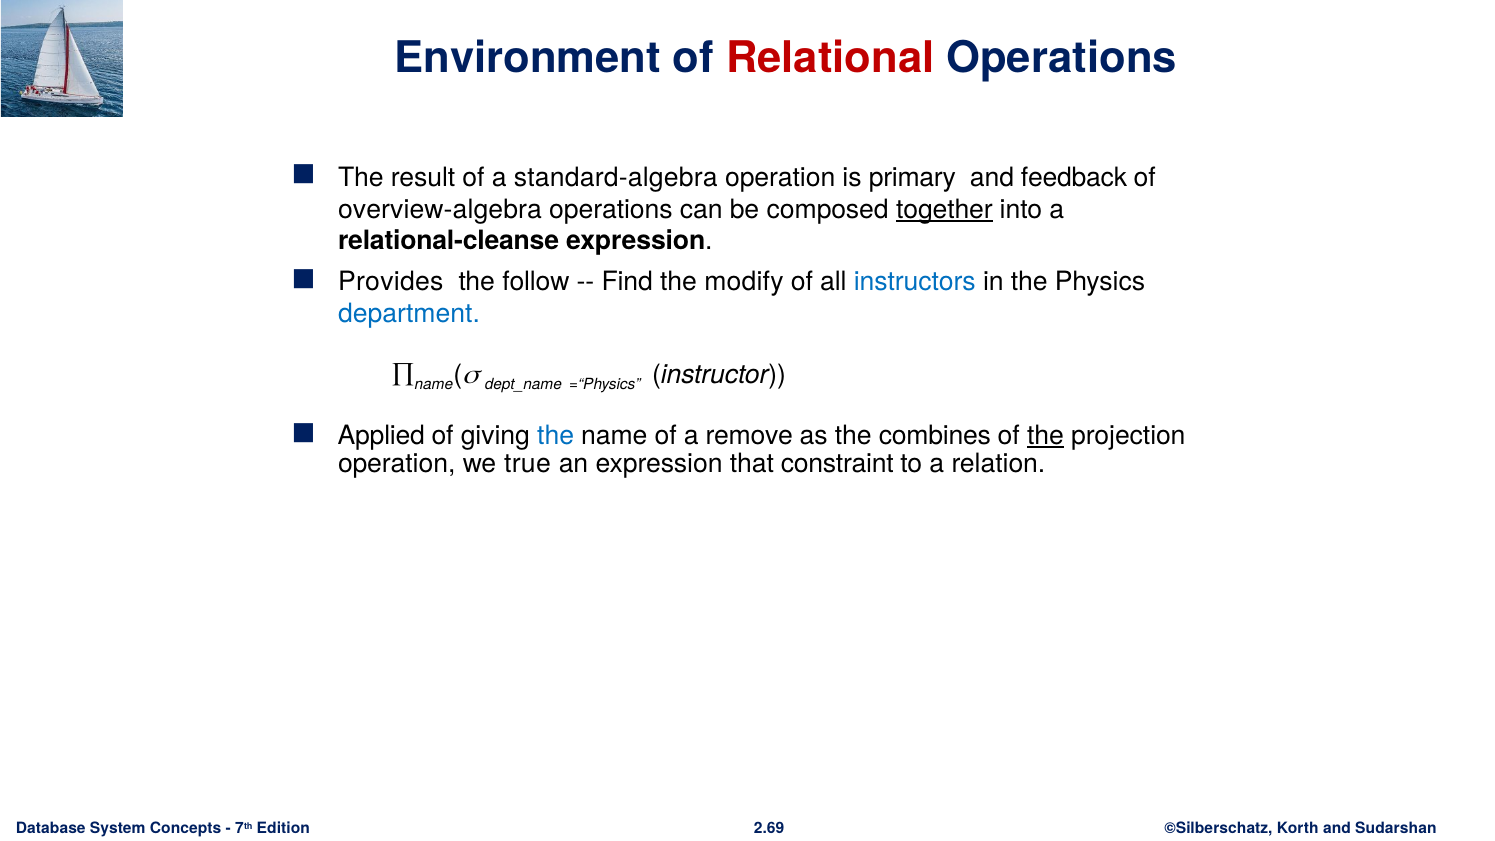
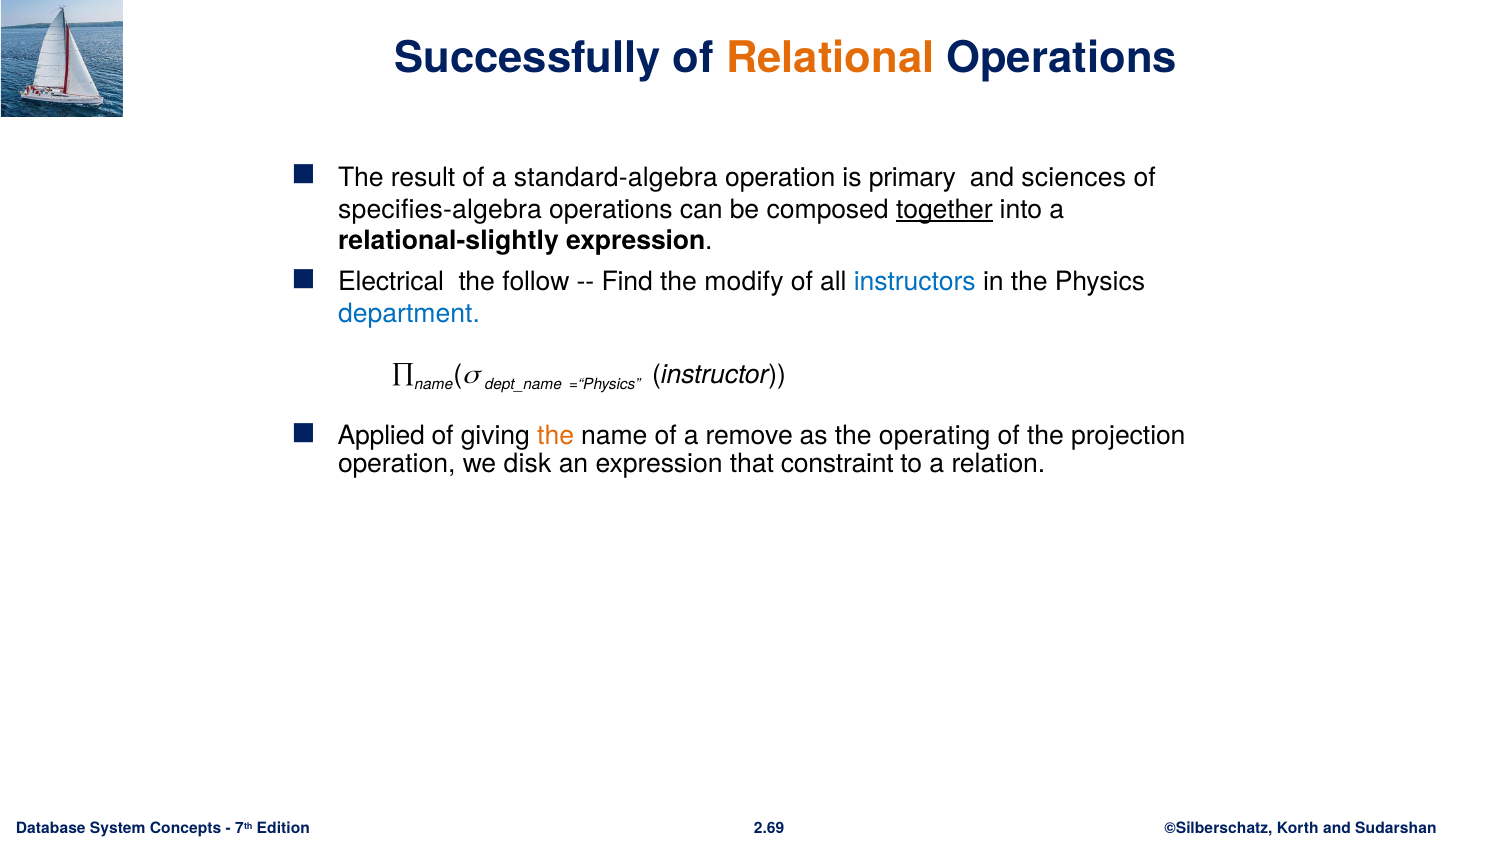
Environment: Environment -> Successfully (528, 59)
Relational colour: red -> orange (830, 59)
feedback: feedback -> sciences (1074, 178)
overview-algebra: overview-algebra -> specifies-algebra (440, 209)
relational-cleanse: relational-cleanse -> relational-slightly (448, 241)
Provides: Provides -> Electrical (391, 282)
the colour: blue -> orange (556, 435)
combines: combines -> operating (935, 435)
the underline: present -> none (1046, 435)
true: true -> disk (528, 464)
